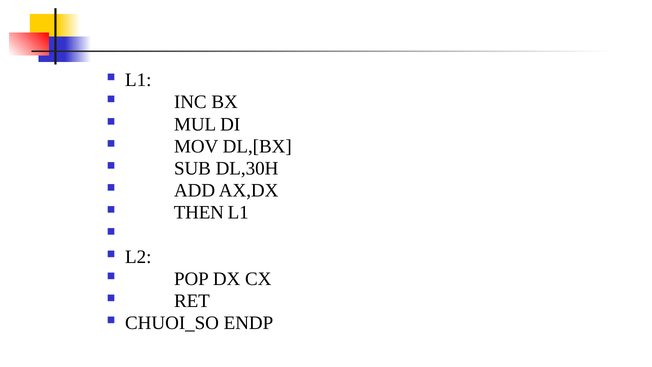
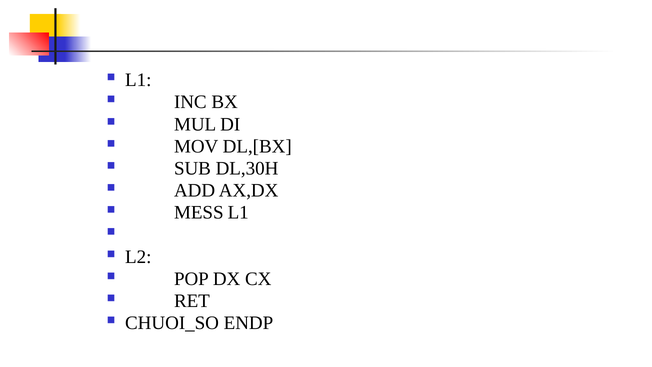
THEN: THEN -> MESS (199, 213)
